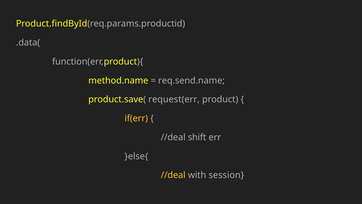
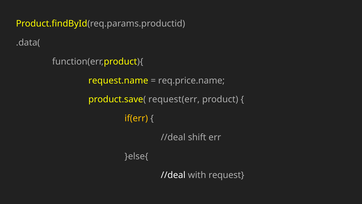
method.name: method.name -> request.name (118, 80)
req.send.name: req.send.name -> req.price.name (191, 80)
//deal colour: yellow -> white (173, 175)
session: session -> request (226, 175)
